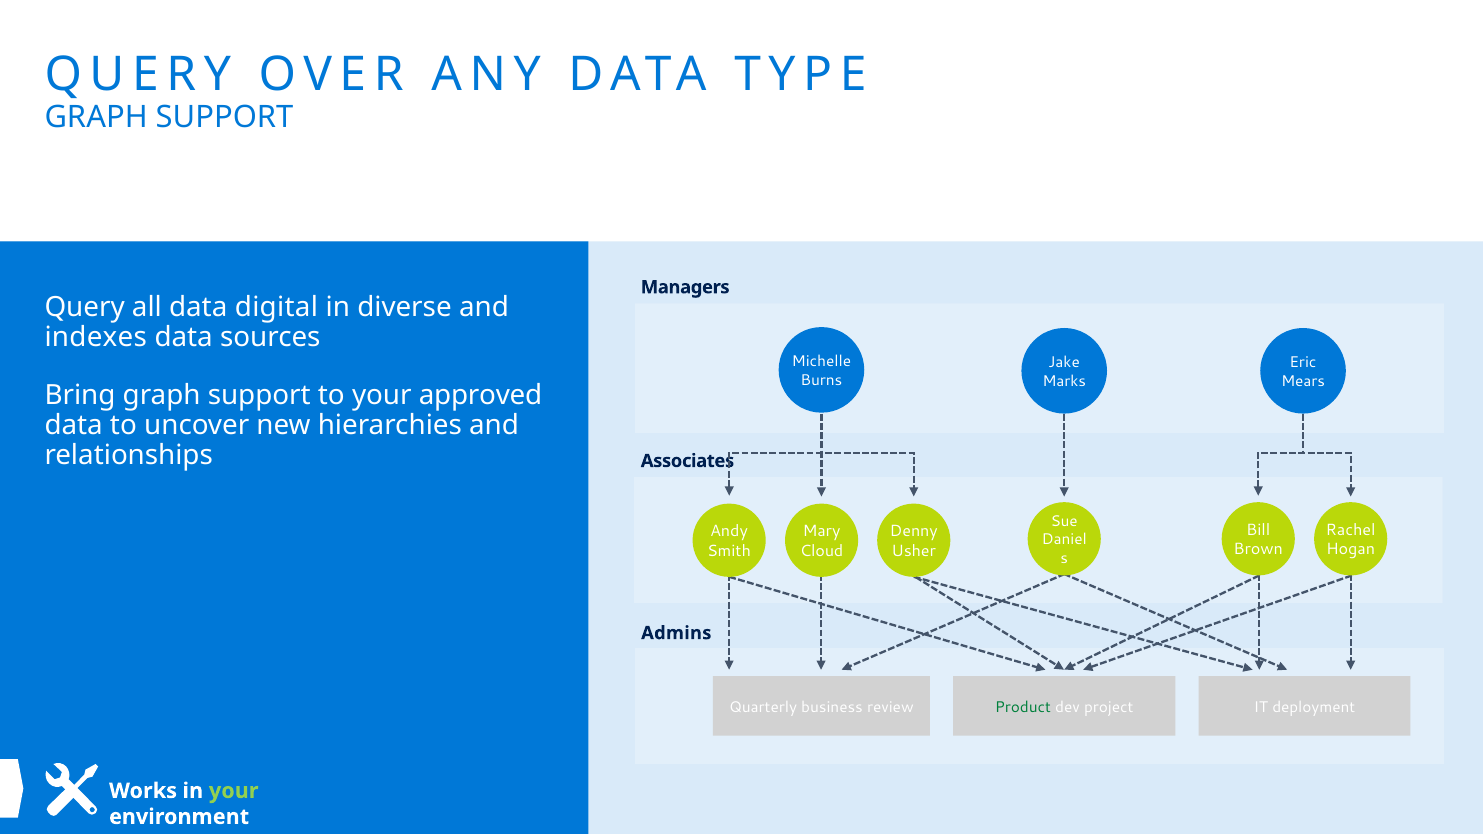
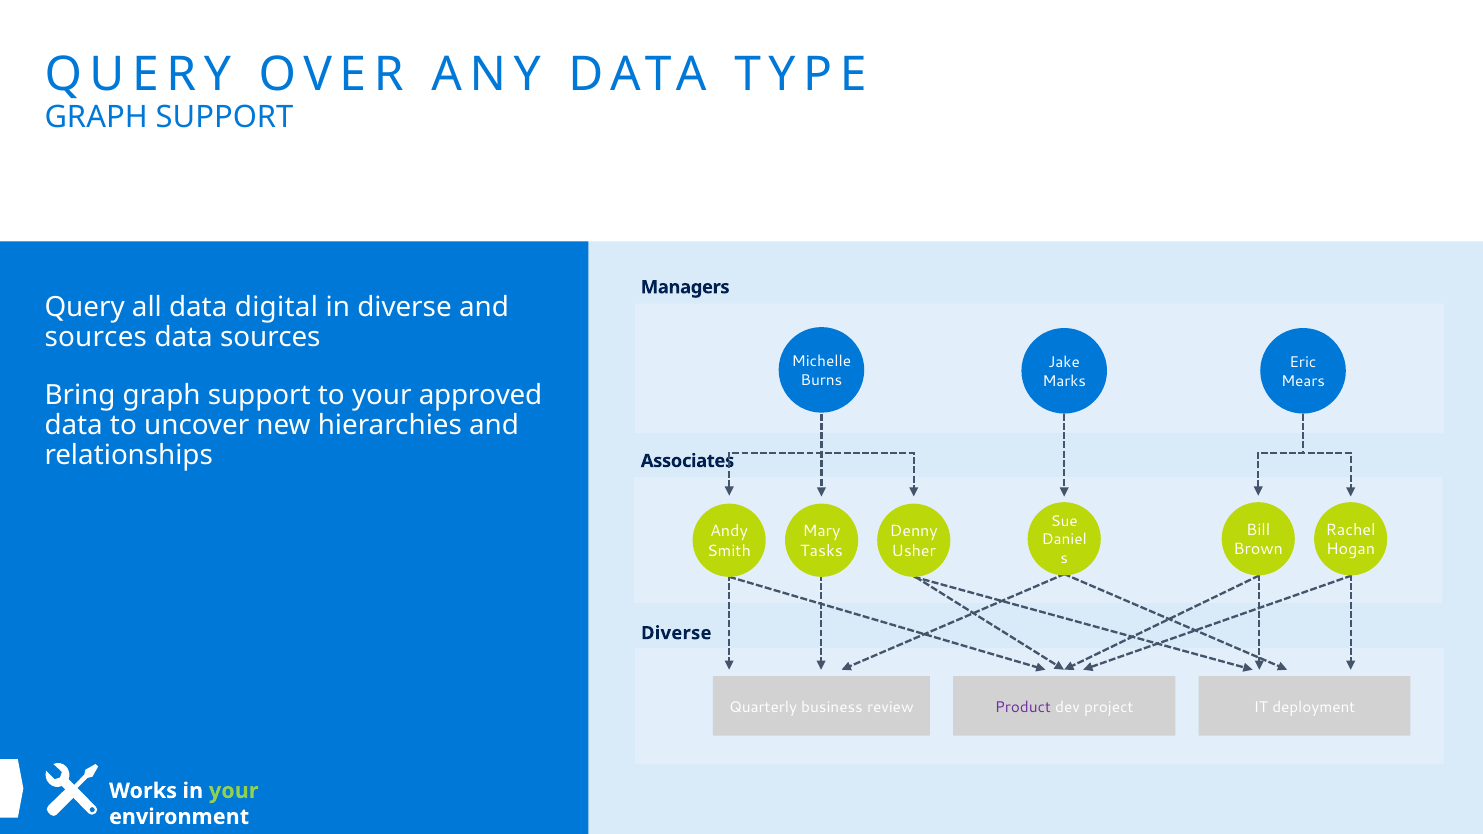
indexes: indexes -> sources (96, 337)
Cloud: Cloud -> Tasks (822, 551)
Admins: Admins -> Diverse (676, 633)
Product colour: green -> purple (1023, 707)
